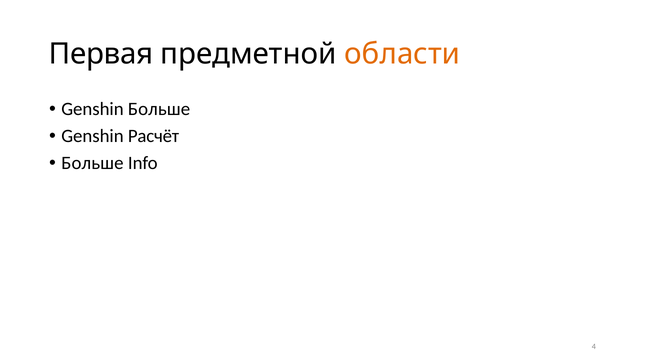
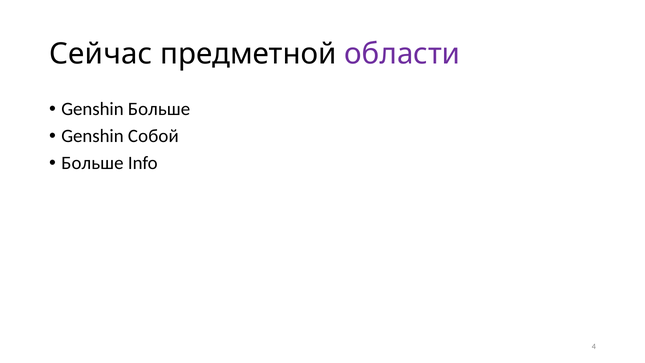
Первая: Первая -> Сейчас (101, 54)
области colour: orange -> purple (402, 54)
Расчёт: Расчёт -> Собой (153, 136)
